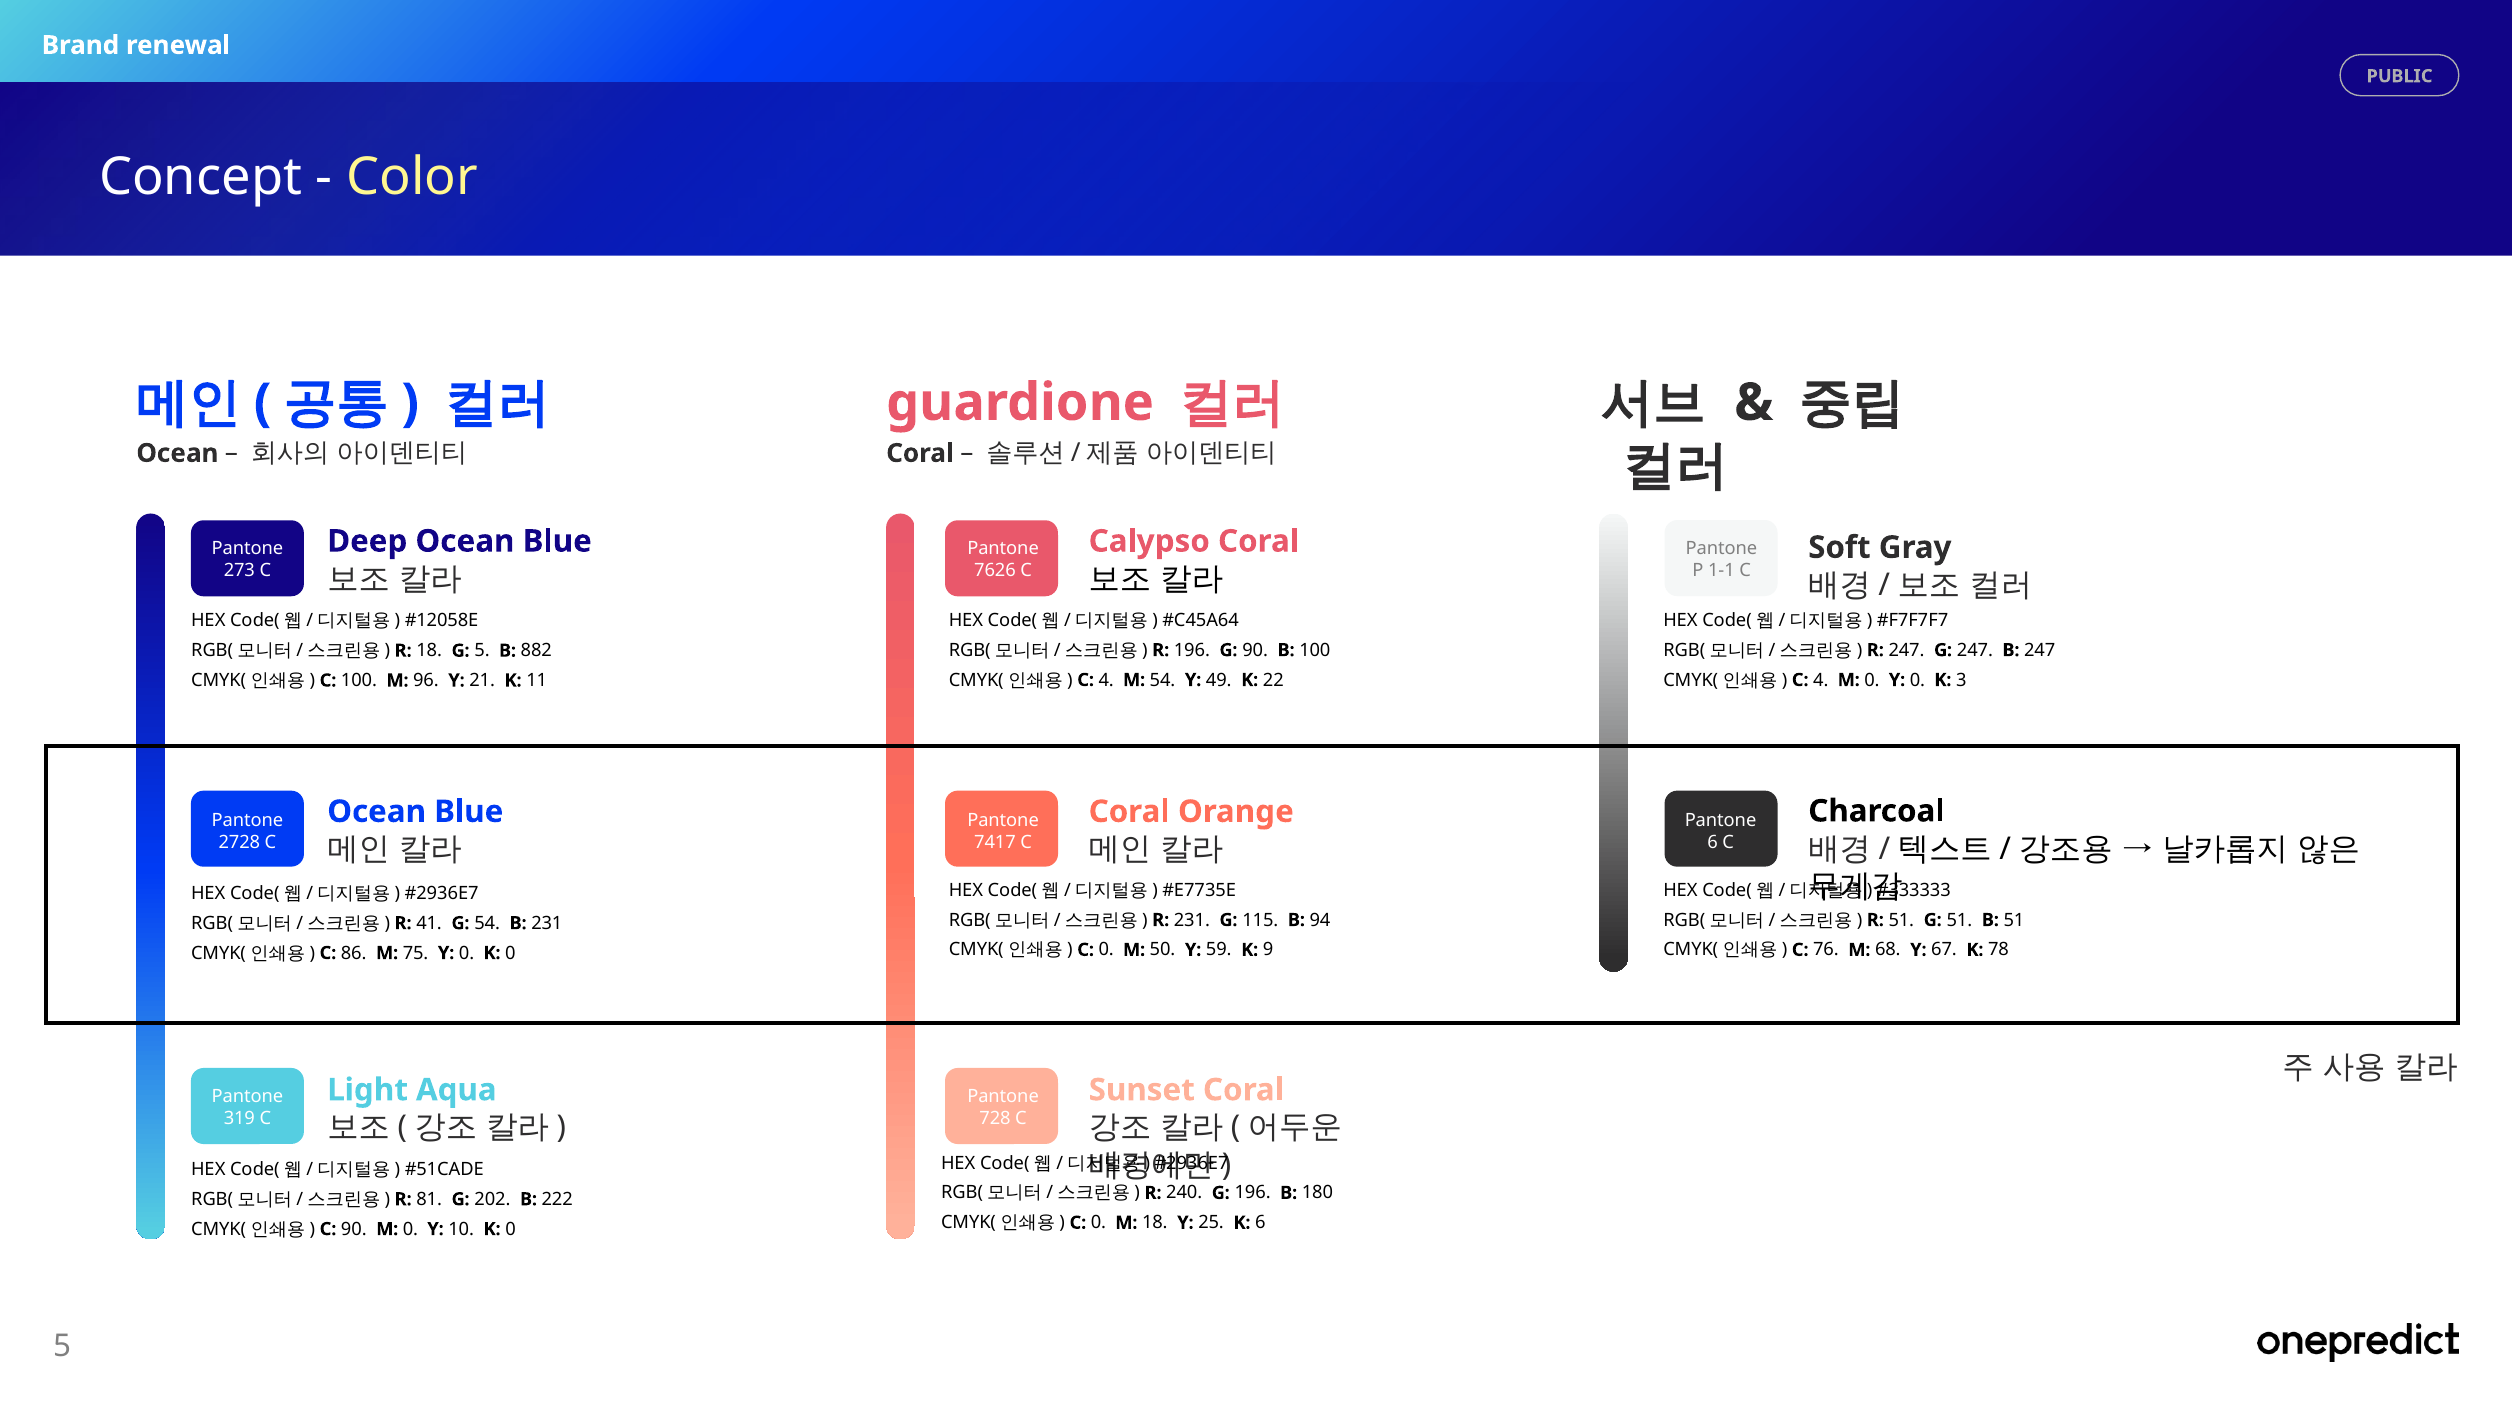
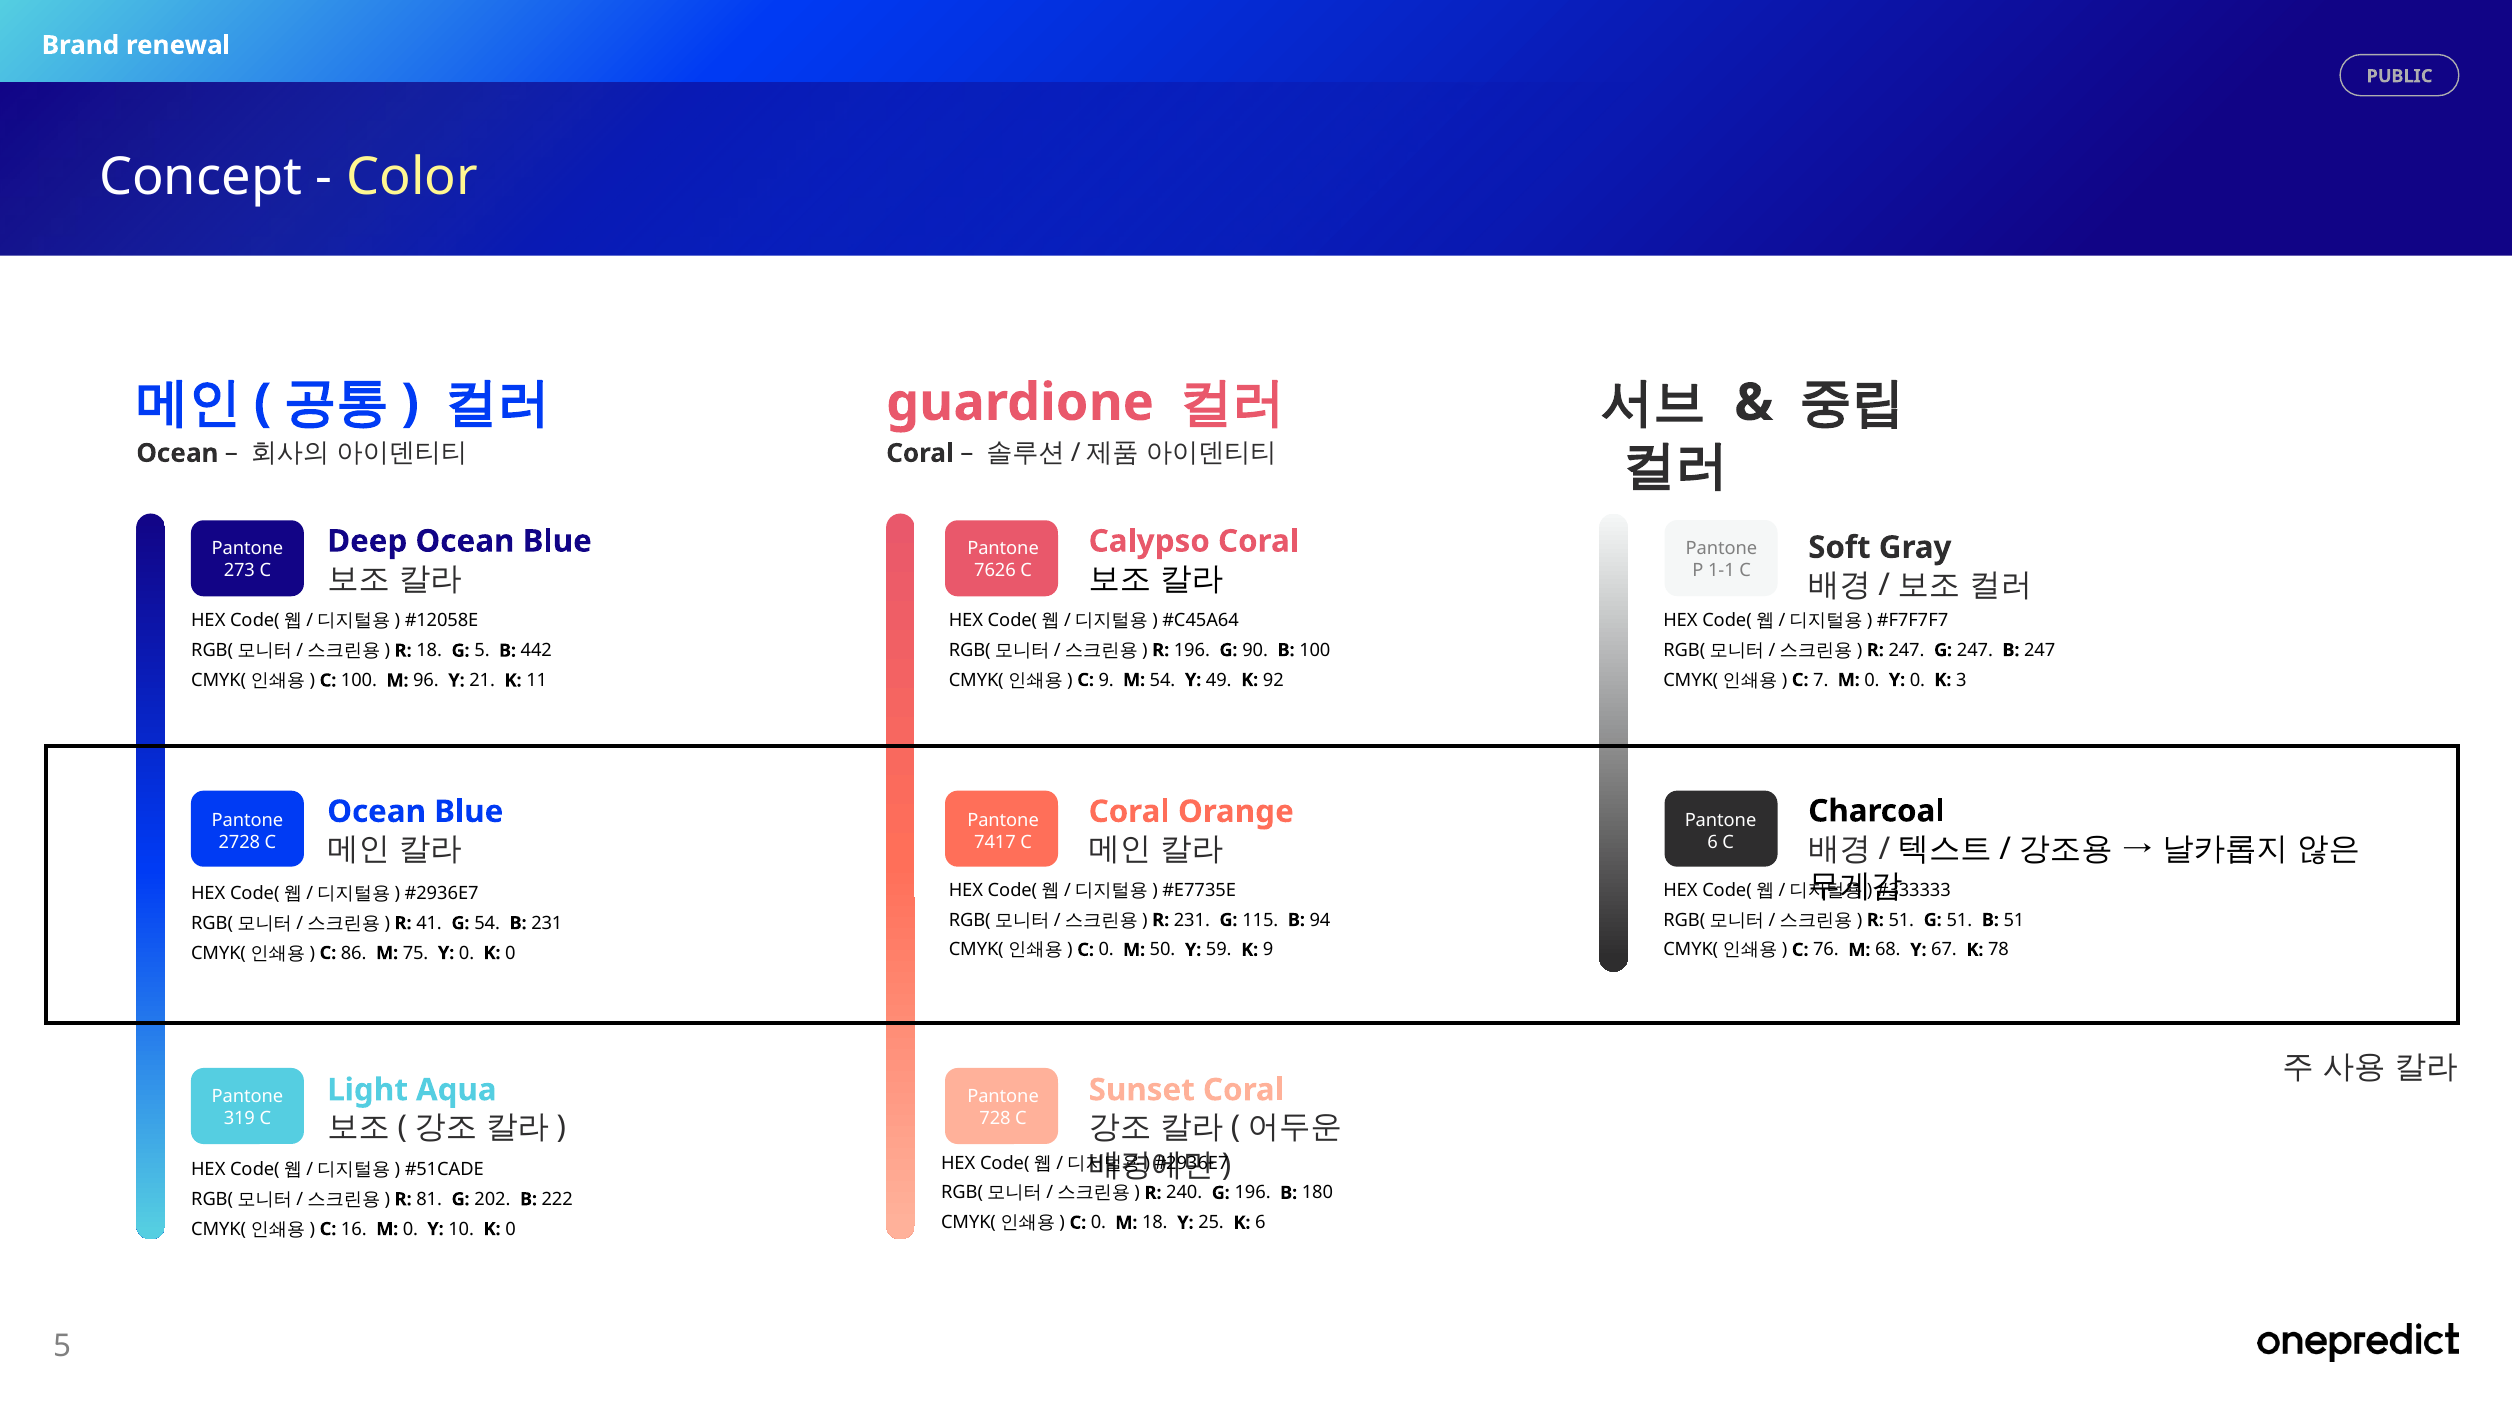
882: 882 -> 442 (536, 651)
4: 4 -> 9 (1106, 680)
22: 22 -> 92 (1273, 680)
4: 4 -> 7 (1821, 680)
C 90: 90 -> 16 (354, 1229)
